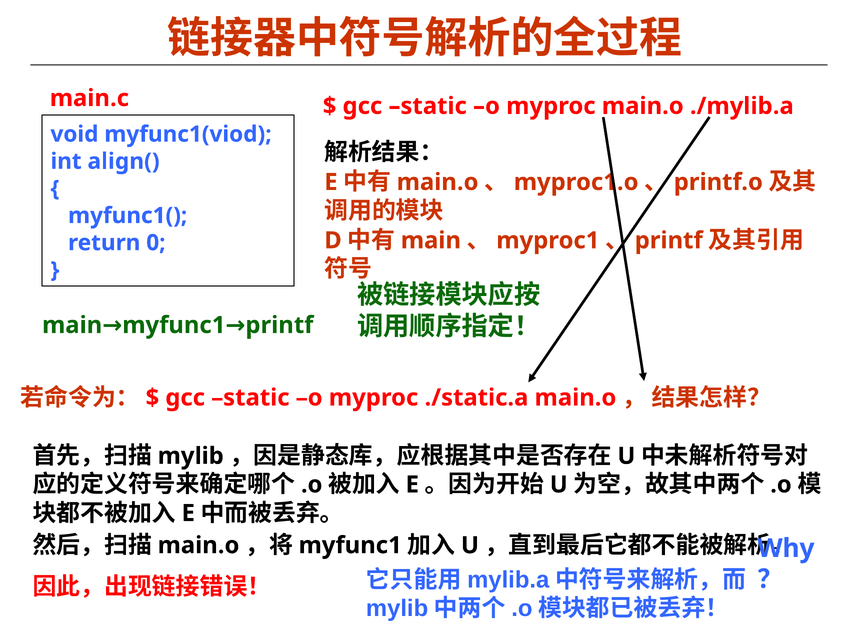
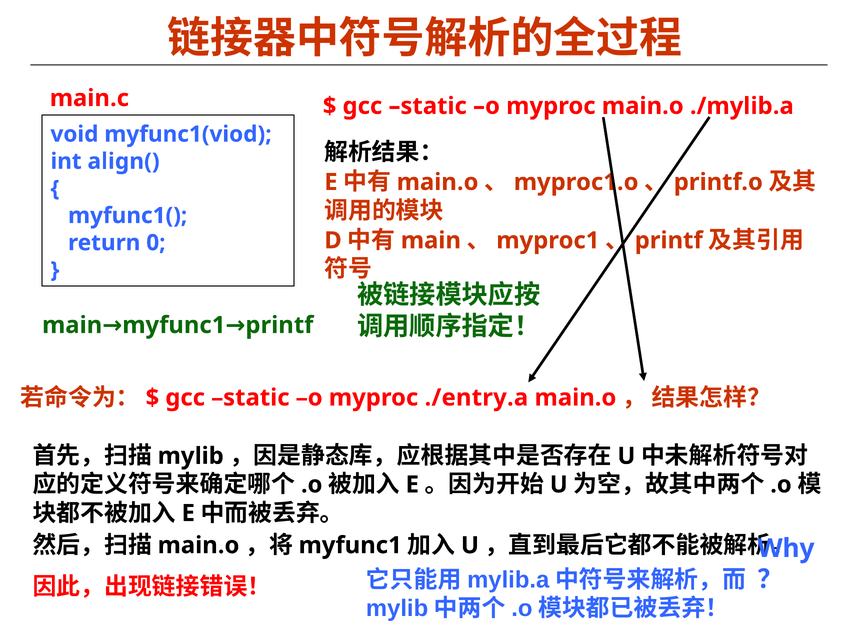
./static.a: ./static.a -> ./entry.a (476, 398)
